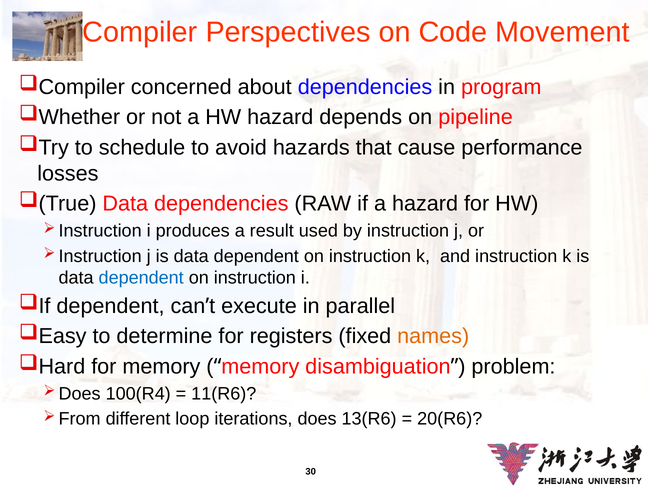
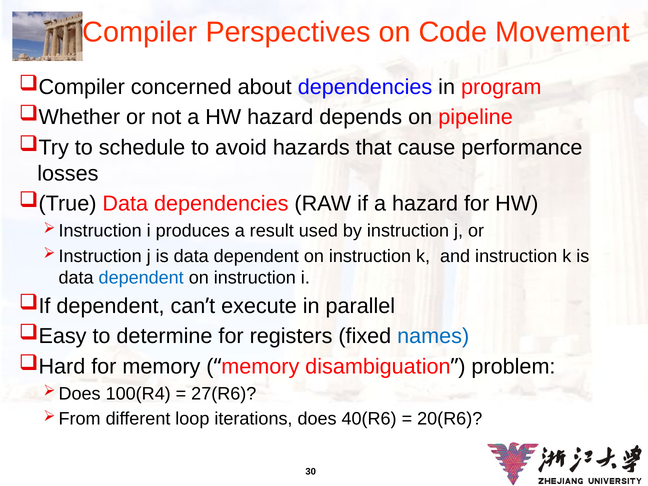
names colour: orange -> blue (433, 336)
11(R6: 11(R6 -> 27(R6 (224, 394)
13(R6: 13(R6 -> 40(R6 (369, 419)
